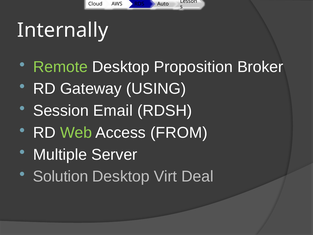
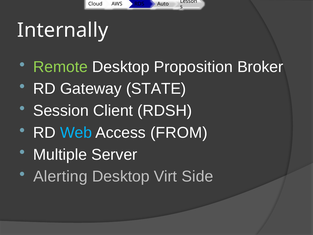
USING: USING -> STATE (156, 89)
Email: Email -> Client (113, 111)
Web colour: light green -> light blue (76, 133)
Solution: Solution -> Alerting (60, 176)
Deal: Deal -> Side (197, 176)
